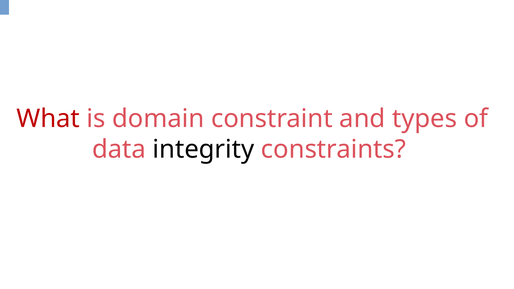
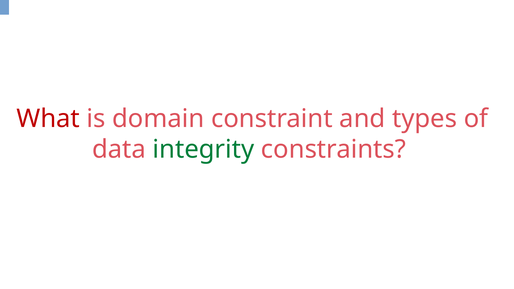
integrity colour: black -> green (203, 150)
